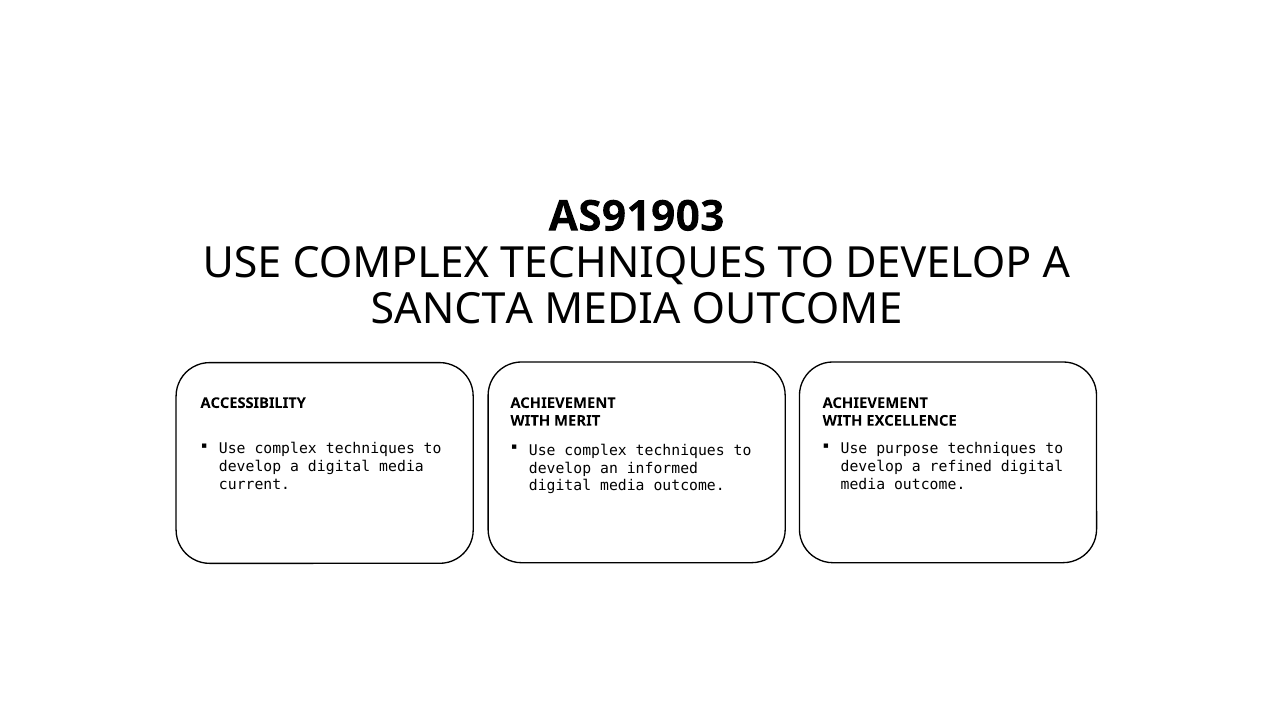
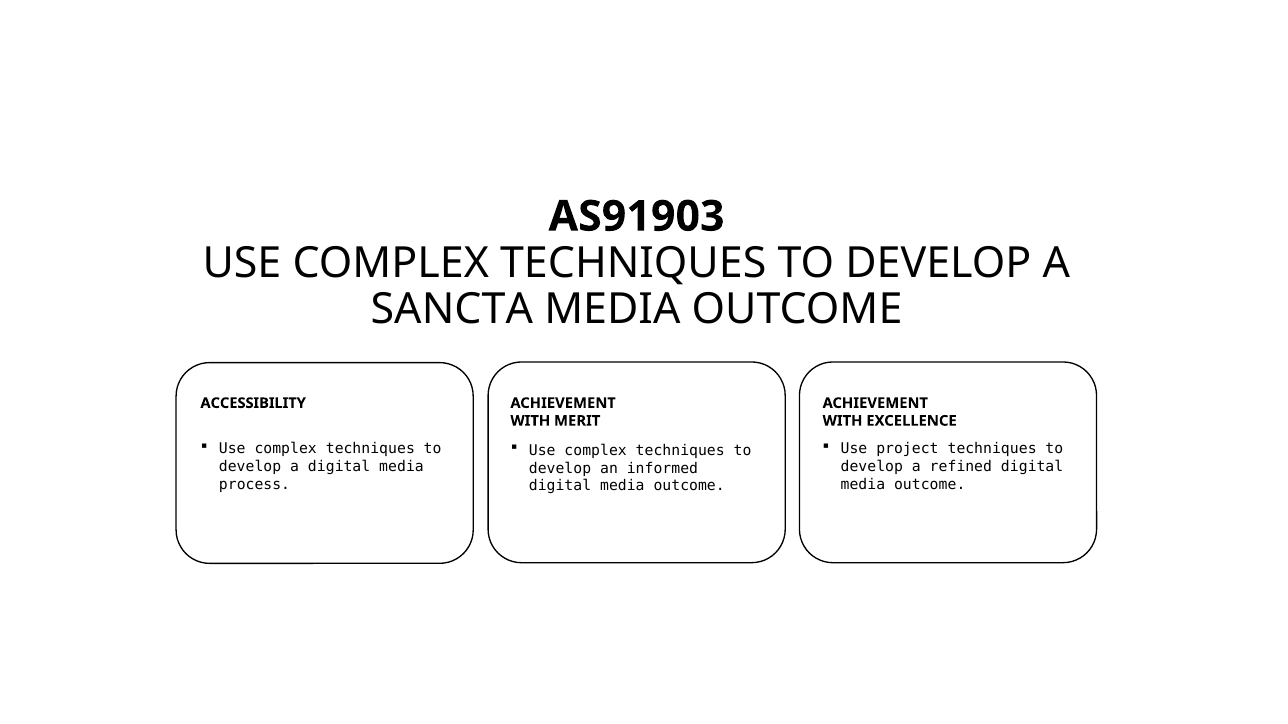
purpose: purpose -> project (907, 449)
current: current -> process (255, 485)
